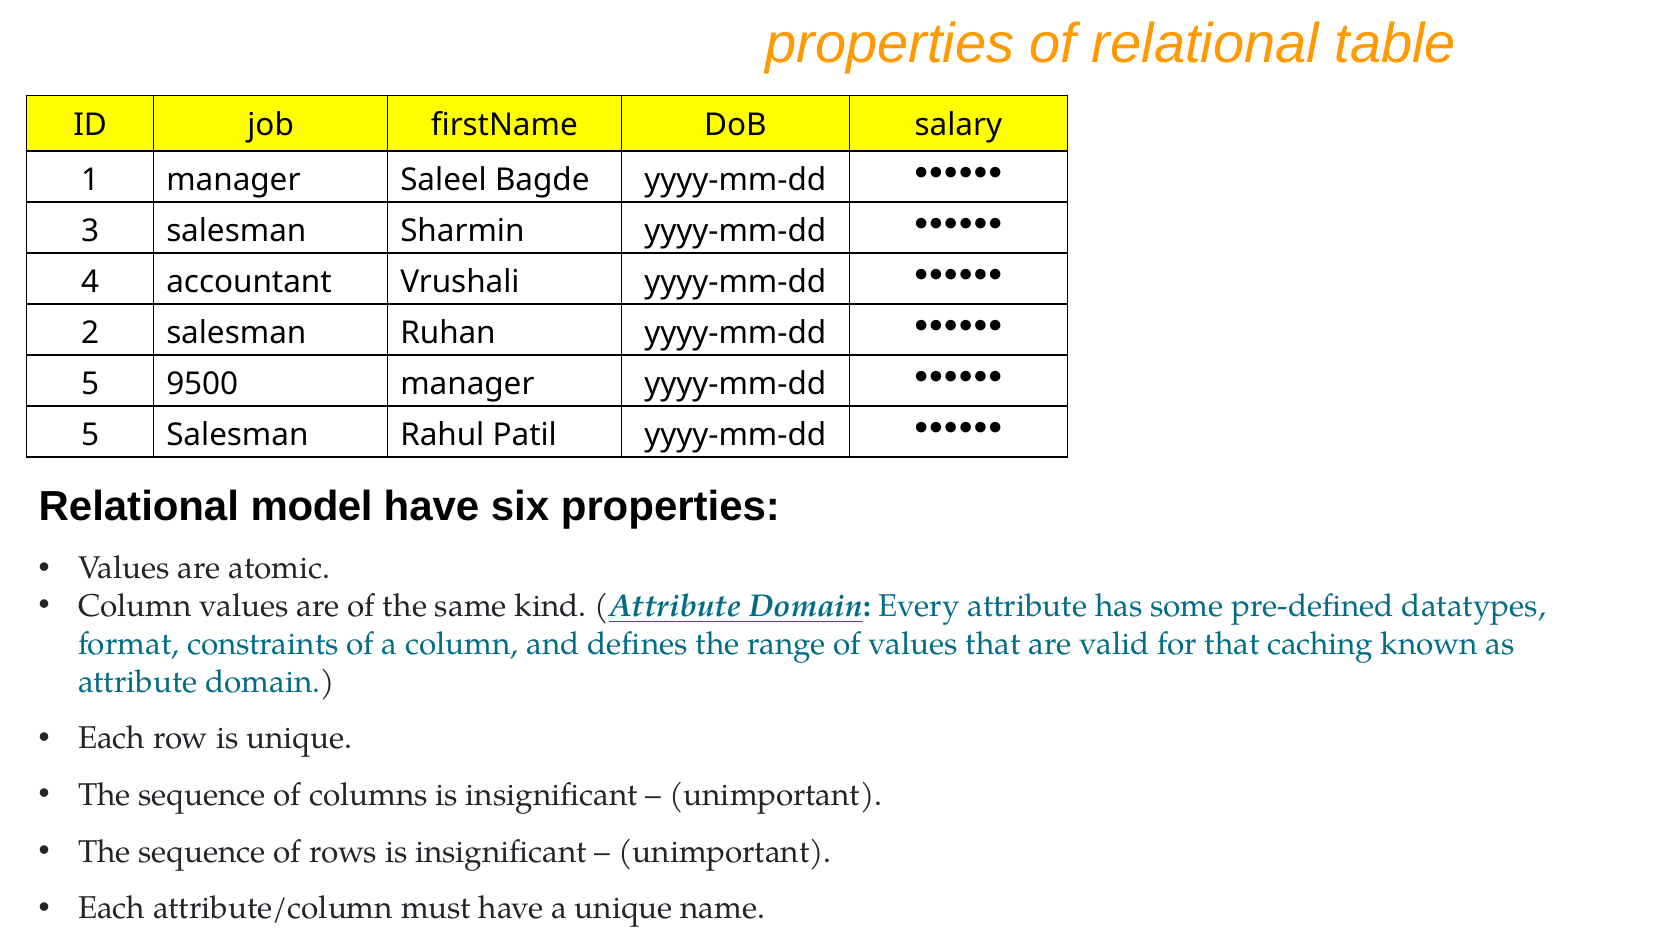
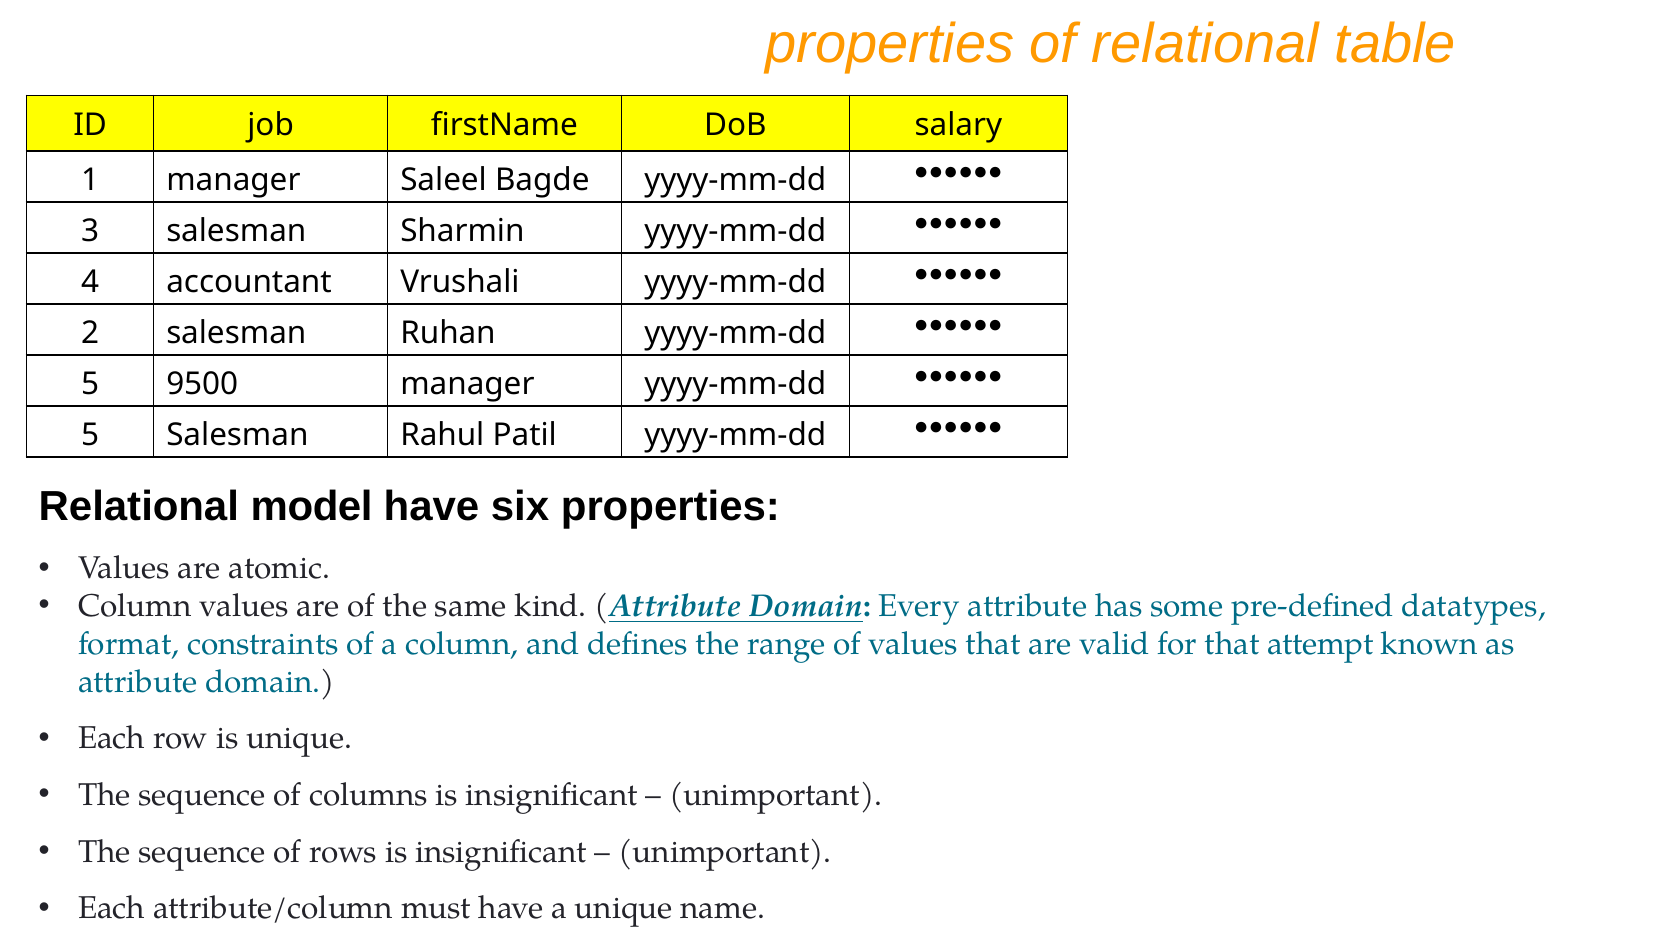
caching: caching -> attempt (1320, 644)
